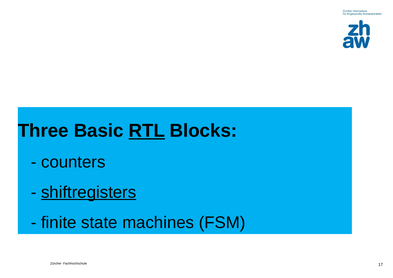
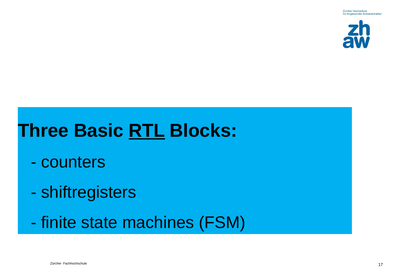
shiftregisters underline: present -> none (89, 192)
